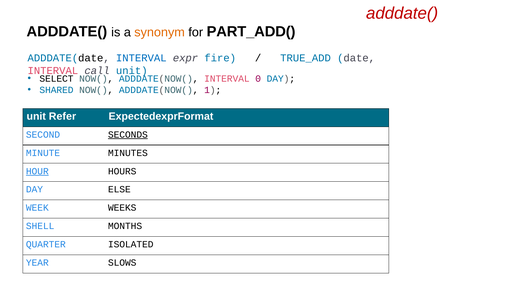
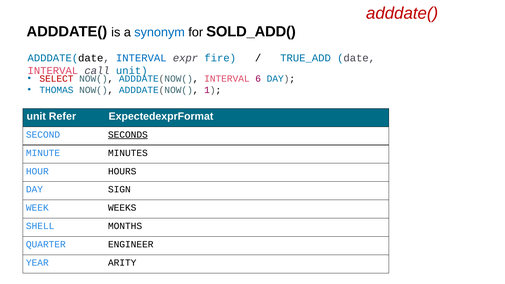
synonym colour: orange -> blue (160, 32)
PART_ADD(: PART_ADD( -> SOLD_ADD( (251, 32)
SELECT colour: black -> red (56, 79)
0: 0 -> 6 (258, 79)
SHARED: SHARED -> THOMAS (56, 90)
HOUR underline: present -> none (37, 171)
ELSE: ELSE -> SIGN (119, 190)
ISOLATED: ISOLATED -> ENGINEER (131, 244)
SLOWS: SLOWS -> ARITY (122, 263)
